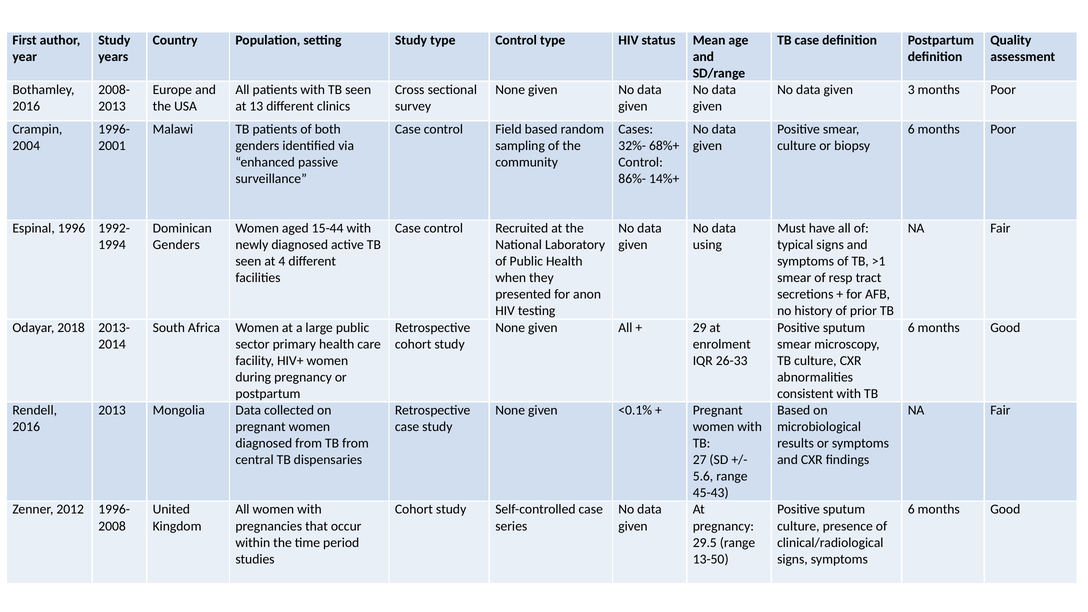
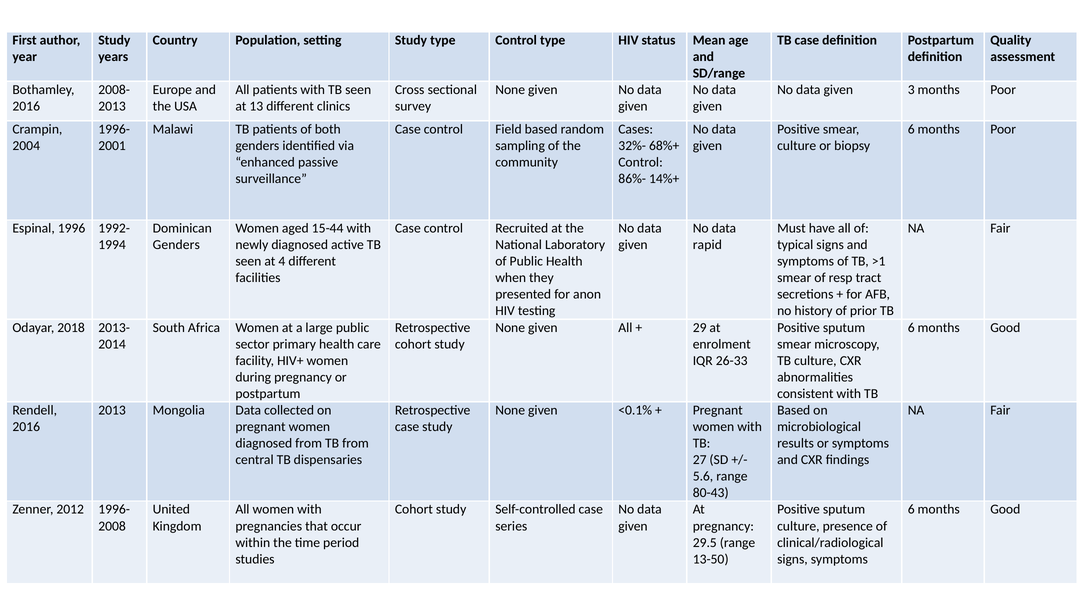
using: using -> rapid (707, 245)
45-43: 45-43 -> 80-43 (711, 493)
